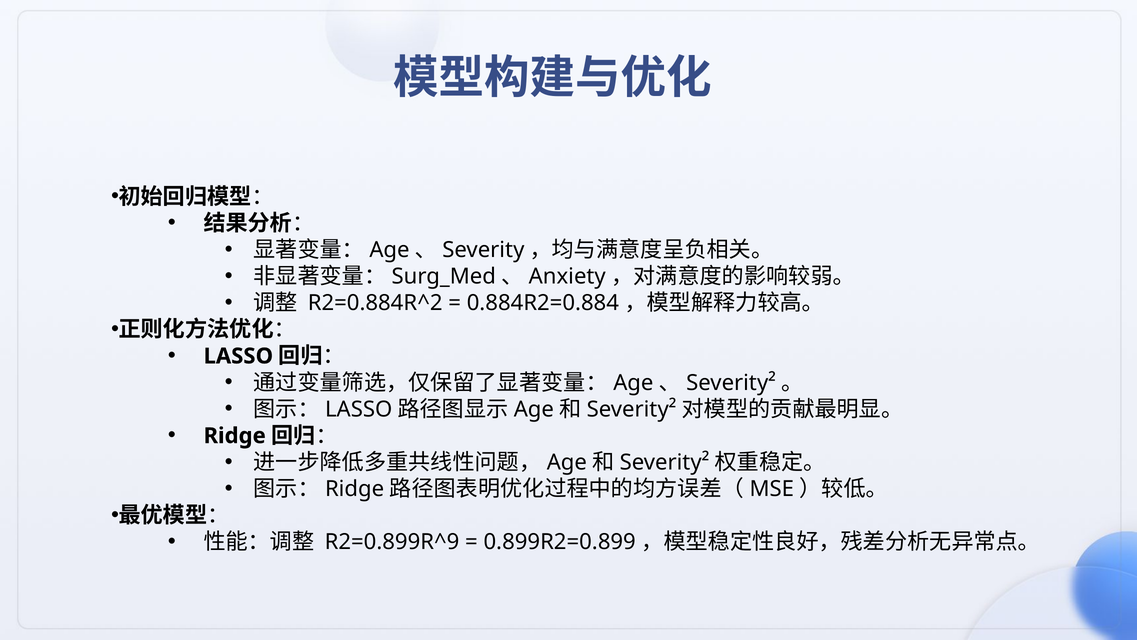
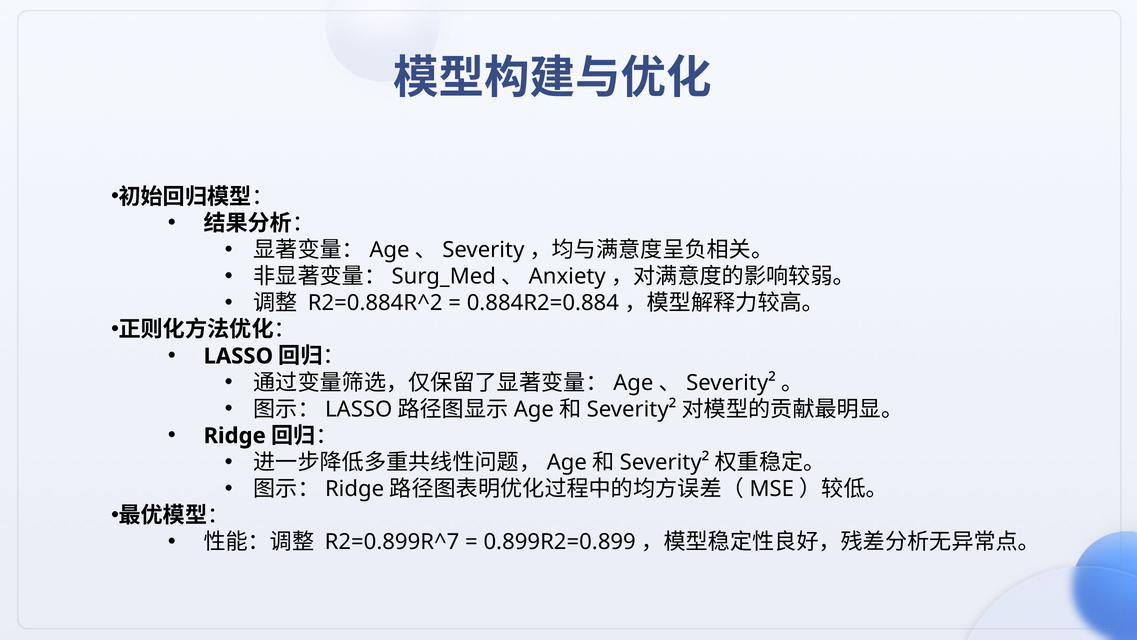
R2=0.899R^9: R2=0.899R^9 -> R2=0.899R^7 (392, 542)
